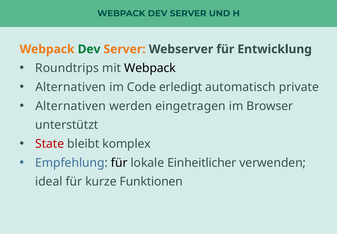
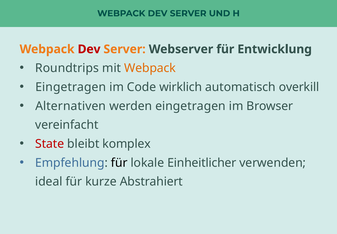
Dev colour: green -> red (89, 49)
Webpack colour: black -> orange (150, 68)
Alternativen: Alternativen -> Eingetragen (71, 87)
erledigt: erledigt -> wirklich (181, 87)
private: private -> overkill (299, 87)
unterstützt: unterstützt -> vereinfacht (67, 125)
Funktionen: Funktionen -> Abstrahiert (151, 181)
